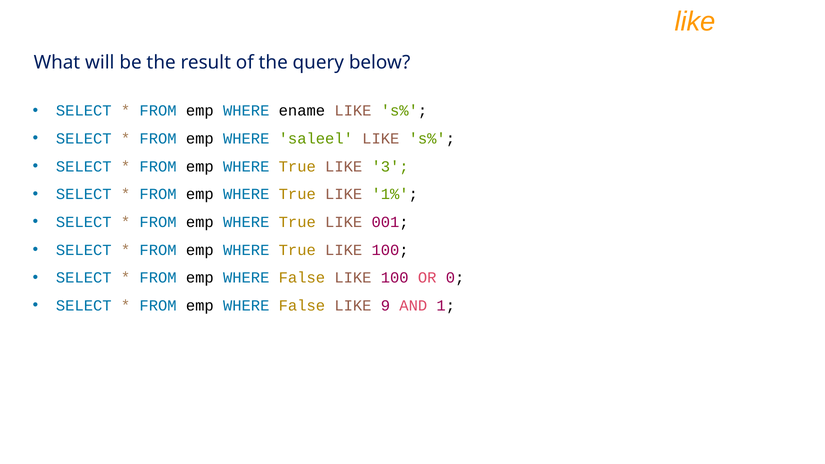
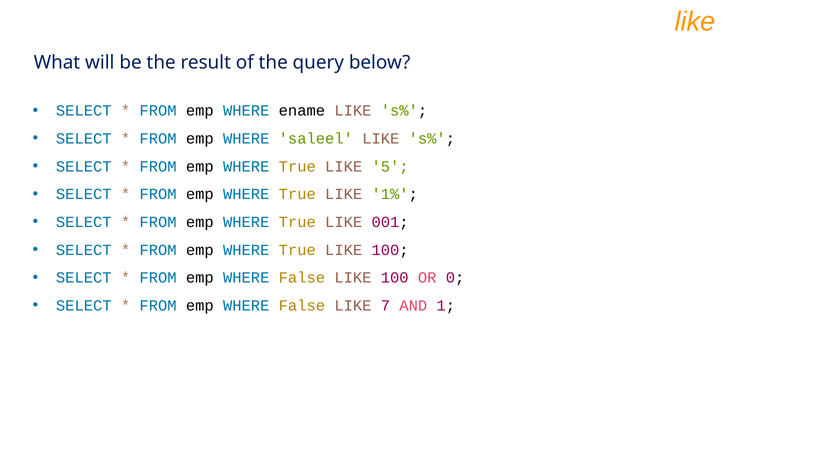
3: 3 -> 5 (390, 167)
9: 9 -> 7 (385, 306)
